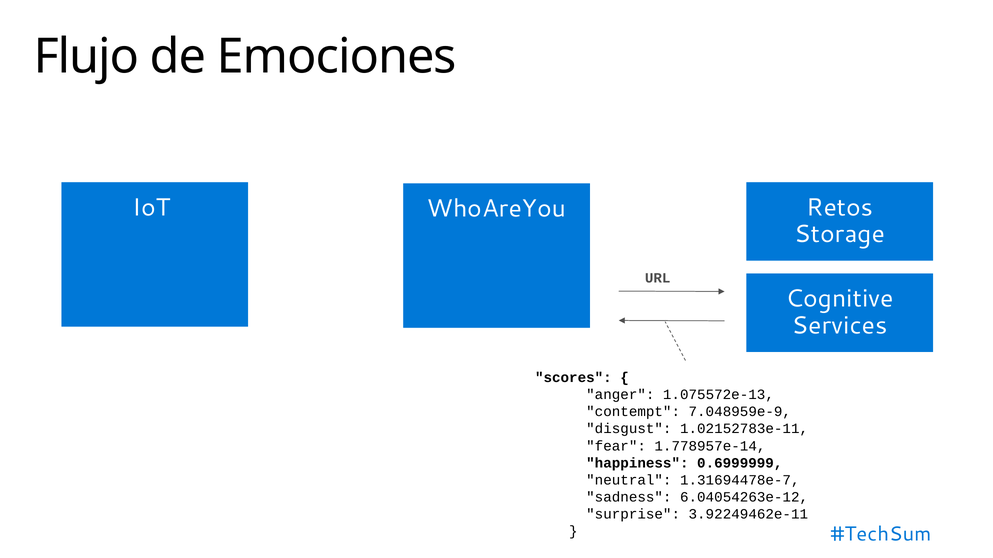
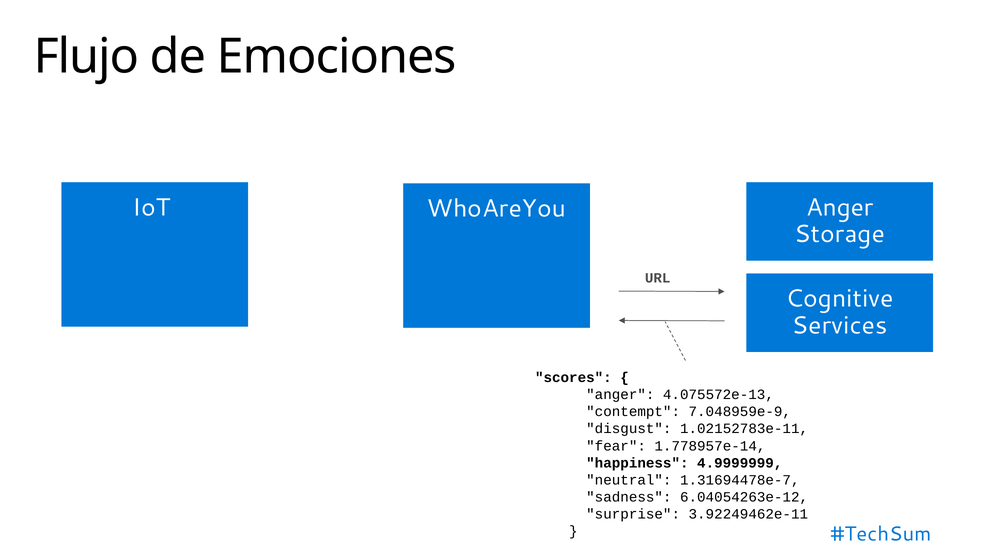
WhoAreYou Retos: Retos -> Anger (840, 208)
1.075572e-13: 1.075572e-13 -> 4.075572e-13 (718, 395)
0.6999999: 0.6999999 -> 4.9999999 (740, 463)
